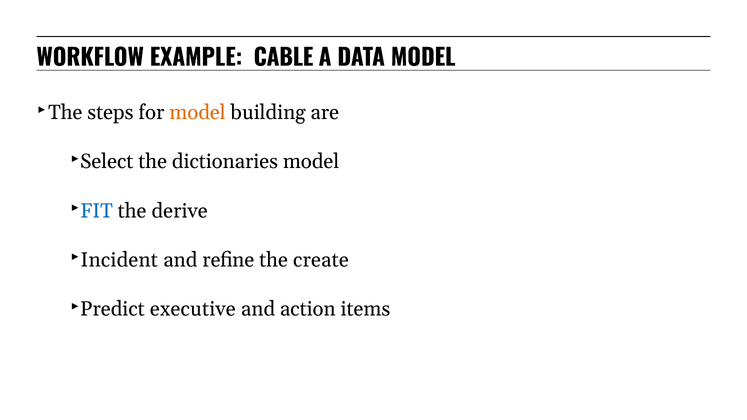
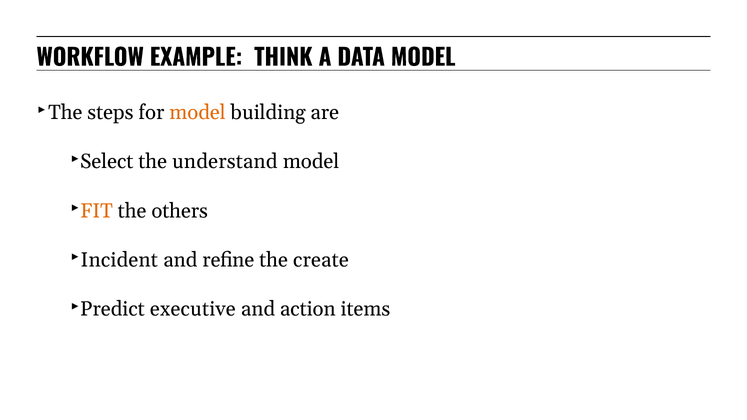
CABLE: CABLE -> THINK (283, 58)
dictionaries: dictionaries -> understand (225, 162)
FIT colour: blue -> orange (96, 211)
derive: derive -> others (180, 211)
